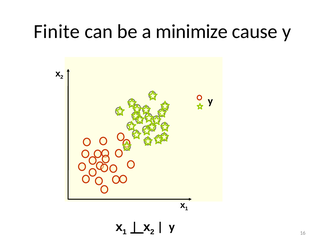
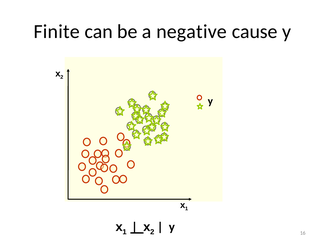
minimize: minimize -> negative (192, 31)
